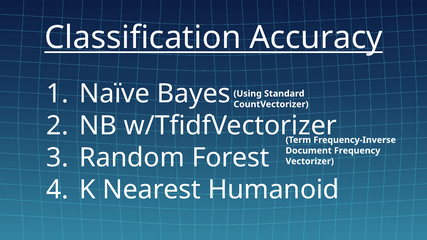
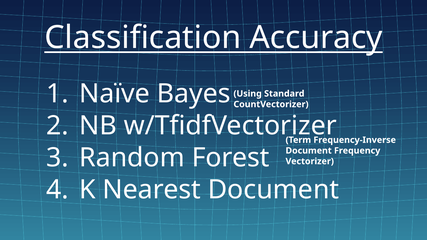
Nearest Humanoid: Humanoid -> Document (273, 190)
